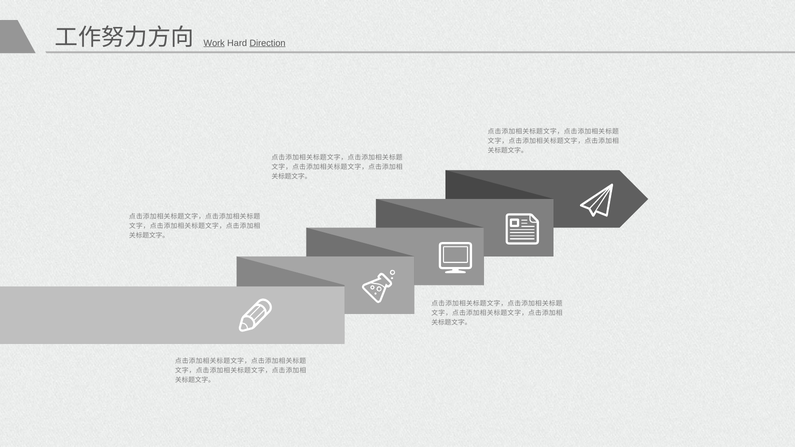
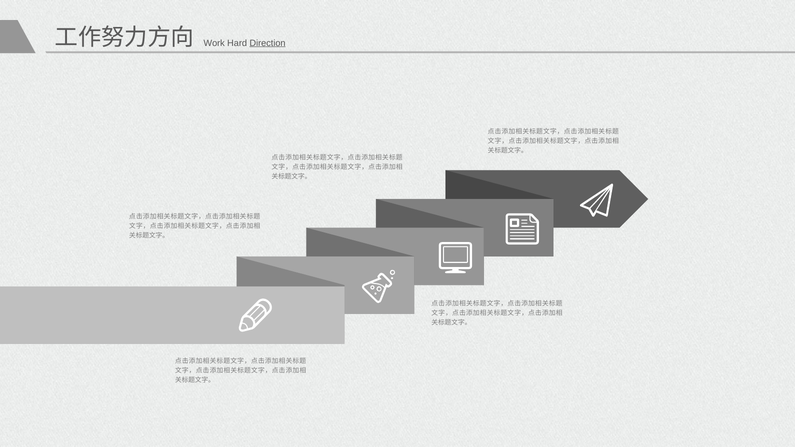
Work underline: present -> none (214, 43)
